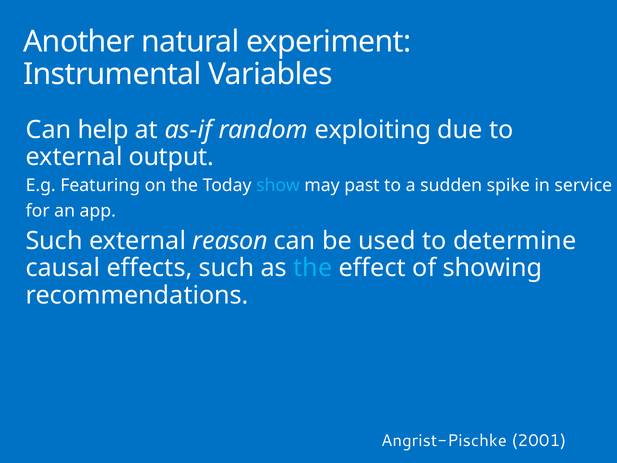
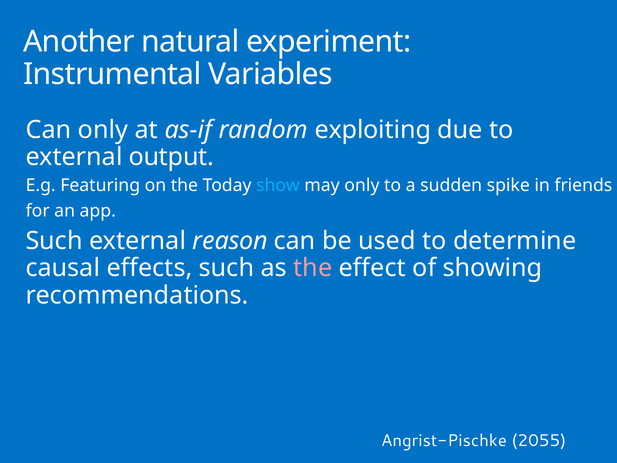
Can help: help -> only (103, 130)
may past: past -> only (362, 185)
service: service -> friends (583, 185)
the colour: light blue -> pink (313, 268)
2001: 2001 -> 2055 (539, 440)
